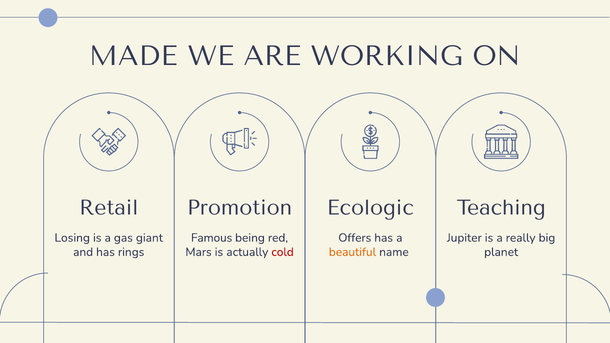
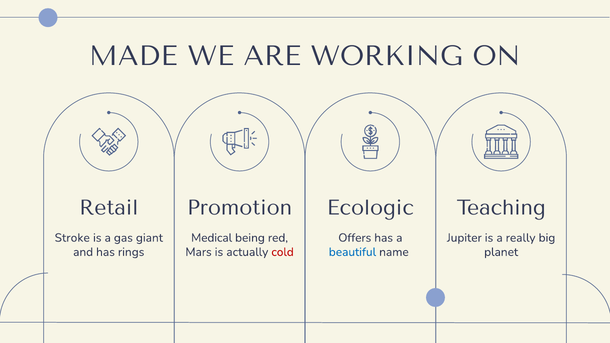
Losing: Losing -> Stroke (72, 238)
Famous: Famous -> Medical (212, 238)
beautiful colour: orange -> blue (352, 252)
